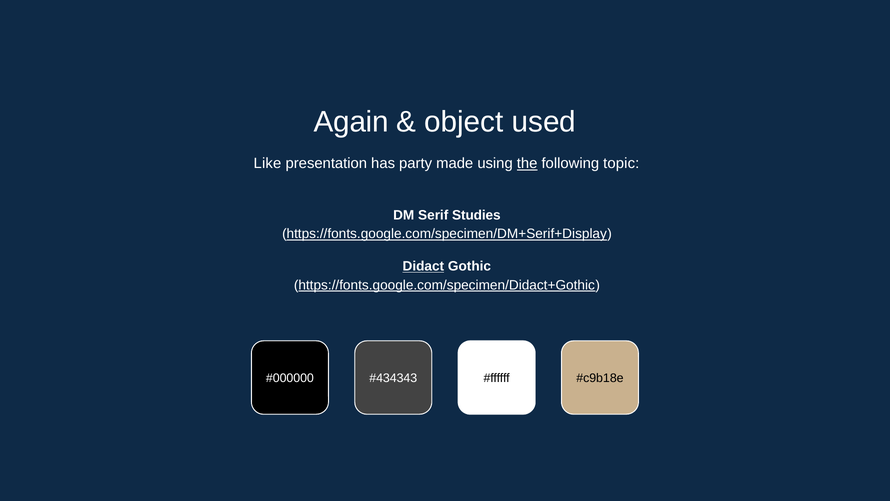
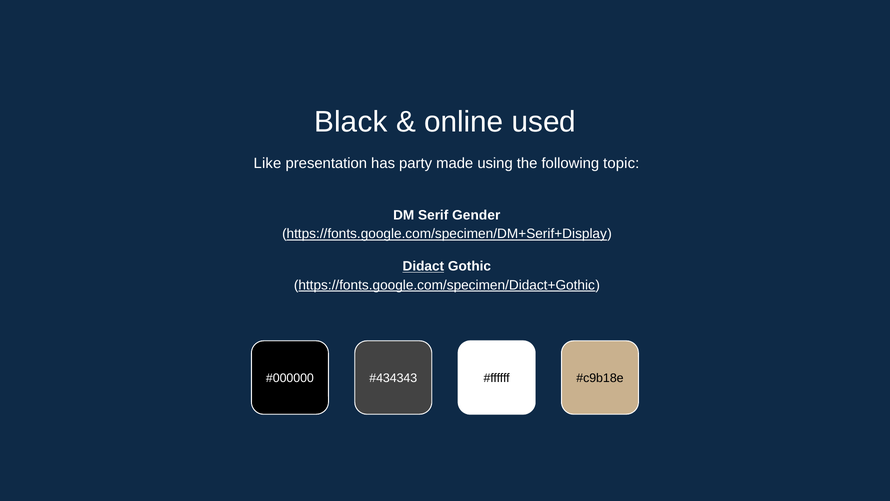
Again: Again -> Black (351, 122)
object: object -> online (464, 122)
the underline: present -> none (527, 163)
Studies: Studies -> Gender (476, 215)
